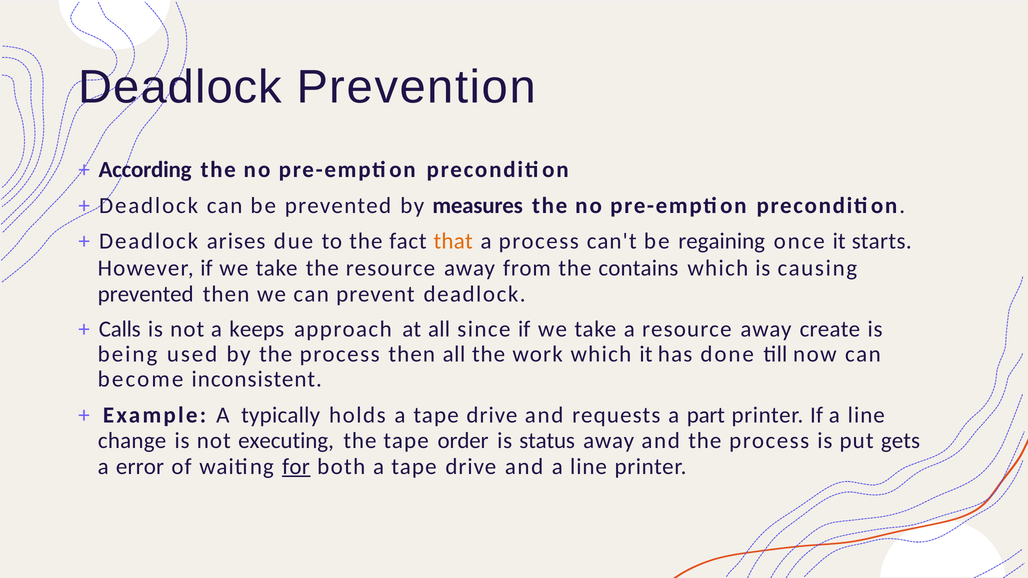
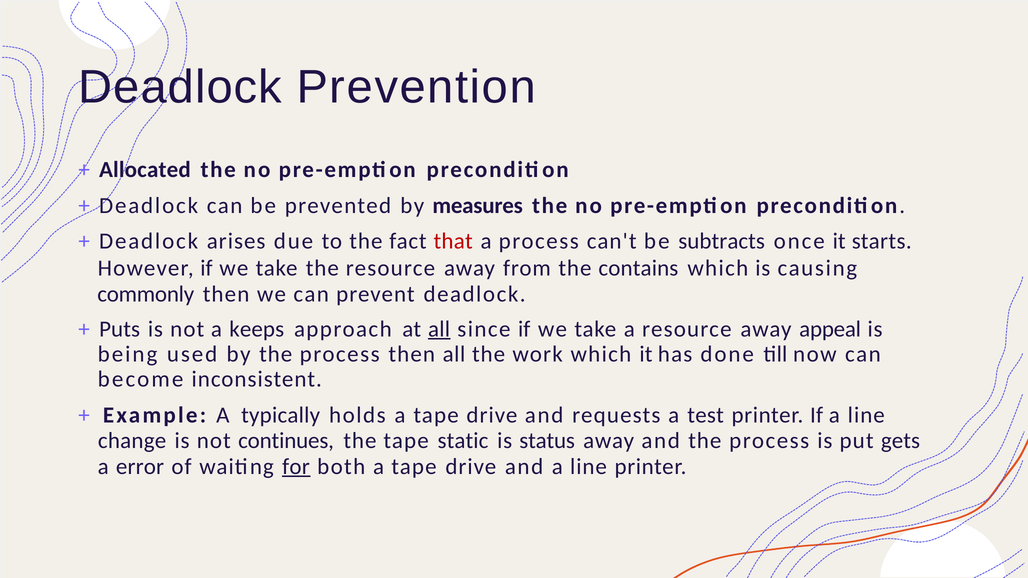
According: According -> Allocated (145, 170)
that colour: orange -> red (453, 241)
regaining: regaining -> subtracts (722, 241)
prevented: prevented -> commonly (146, 294)
Calls: Calls -> Puts (120, 329)
all underline: none -> present (439, 329)
create: create -> appeal (830, 329)
part: part -> test (706, 415)
executing: executing -> continues (286, 441)
order: order -> static (463, 441)
